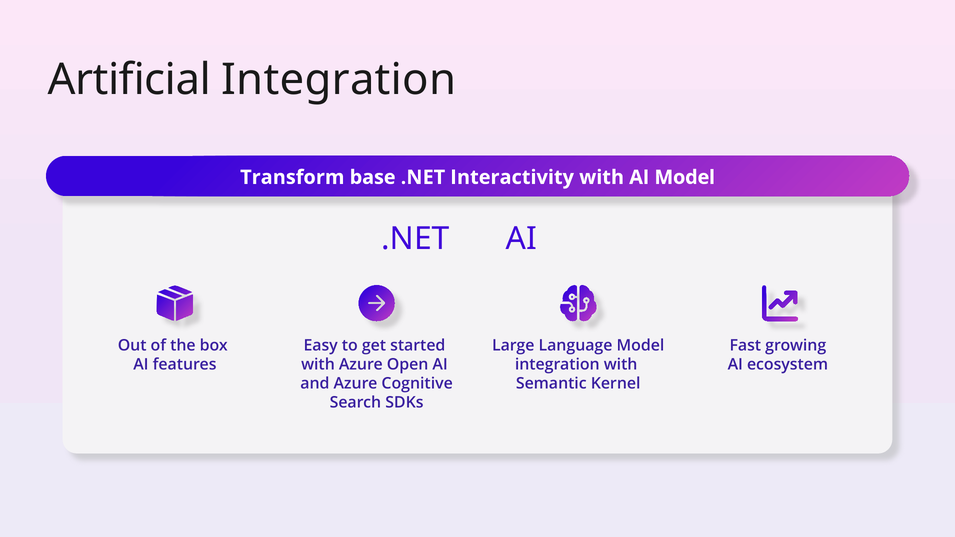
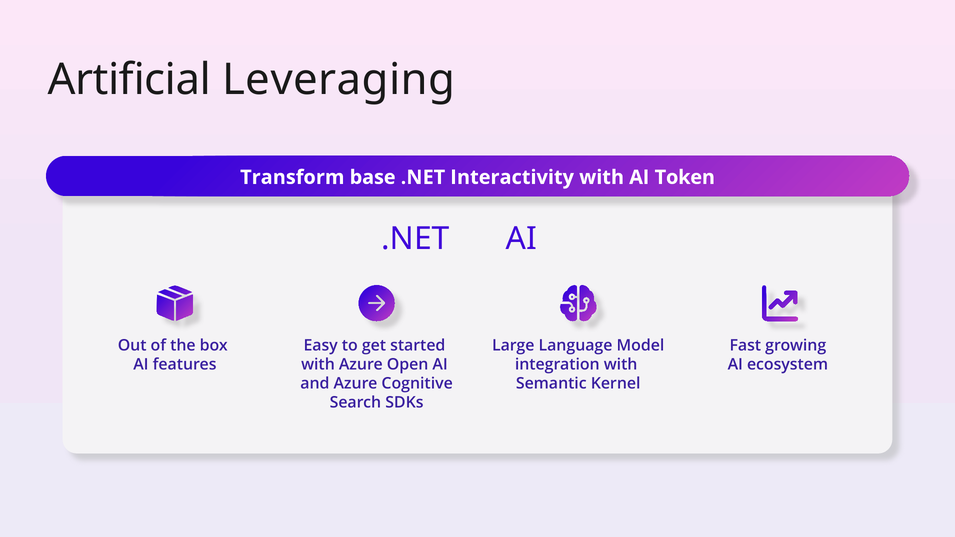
Artificial Integration: Integration -> Leveraging (339, 80)
AI Model: Model -> Token (685, 177)
